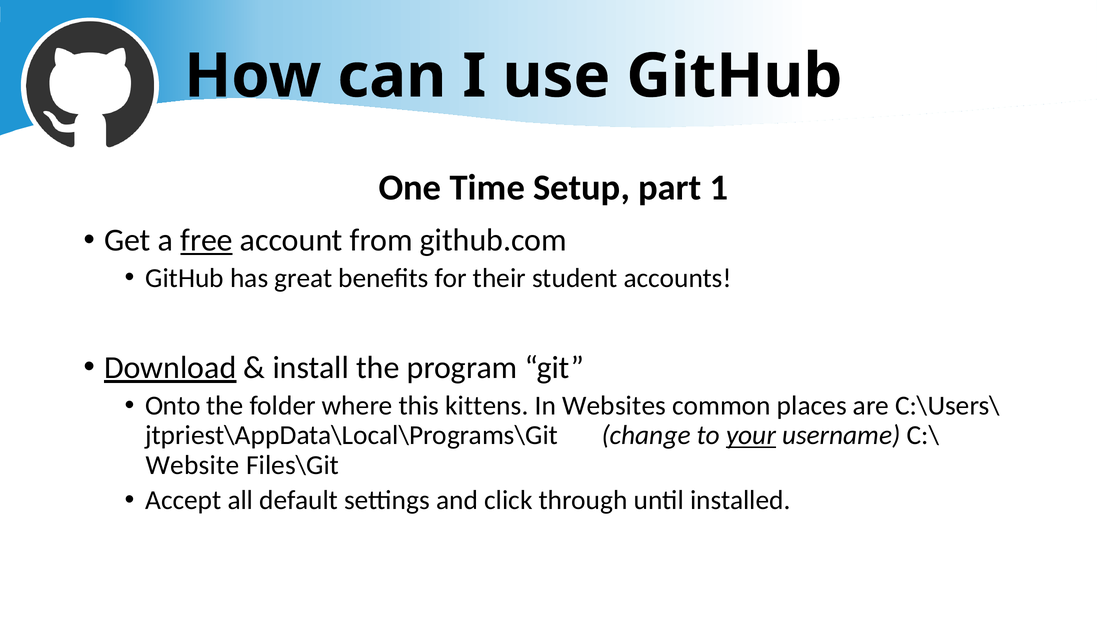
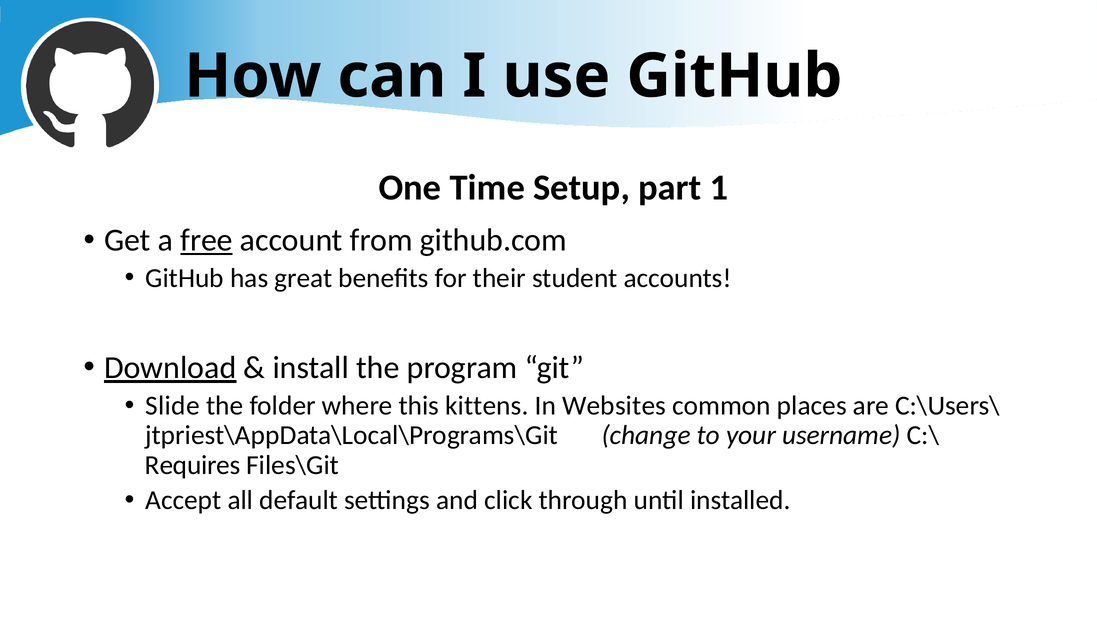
Onto: Onto -> Slide (173, 406)
your underline: present -> none (751, 435)
Website: Website -> Requires (193, 465)
